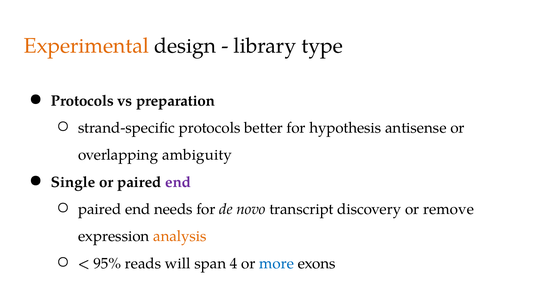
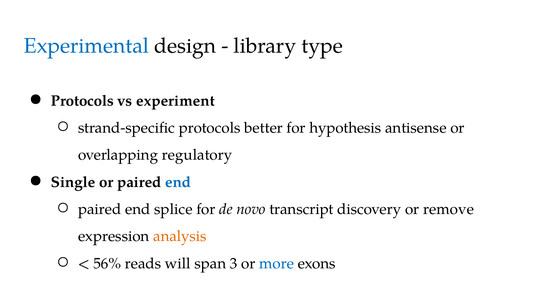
Experimental colour: orange -> blue (86, 46)
preparation: preparation -> experiment (175, 101)
ambiguity: ambiguity -> regulatory (197, 155)
end colour: purple -> blue (178, 182)
needs: needs -> splice (173, 209)
95%: 95% -> 56% (107, 263)
4: 4 -> 3 (234, 263)
